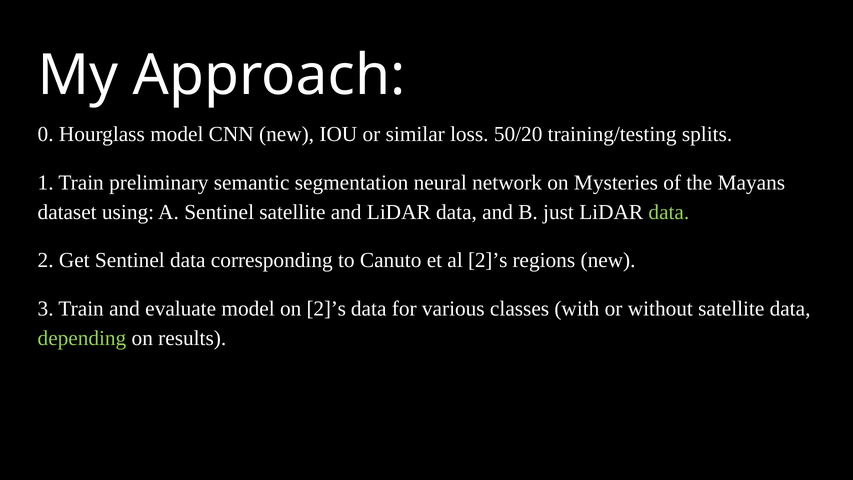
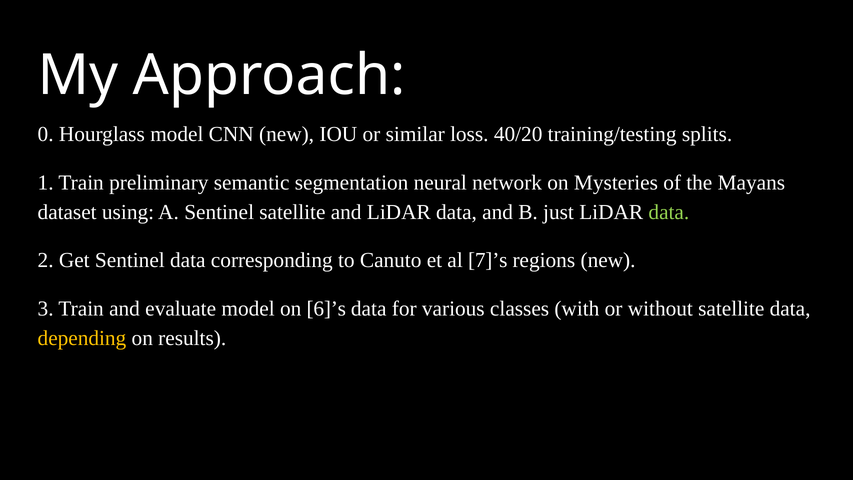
50/20: 50/20 -> 40/20 (518, 134)
al 2]’s: 2]’s -> 7]’s (488, 260)
on 2]’s: 2]’s -> 6]’s (326, 309)
depending colour: light green -> yellow (82, 338)
